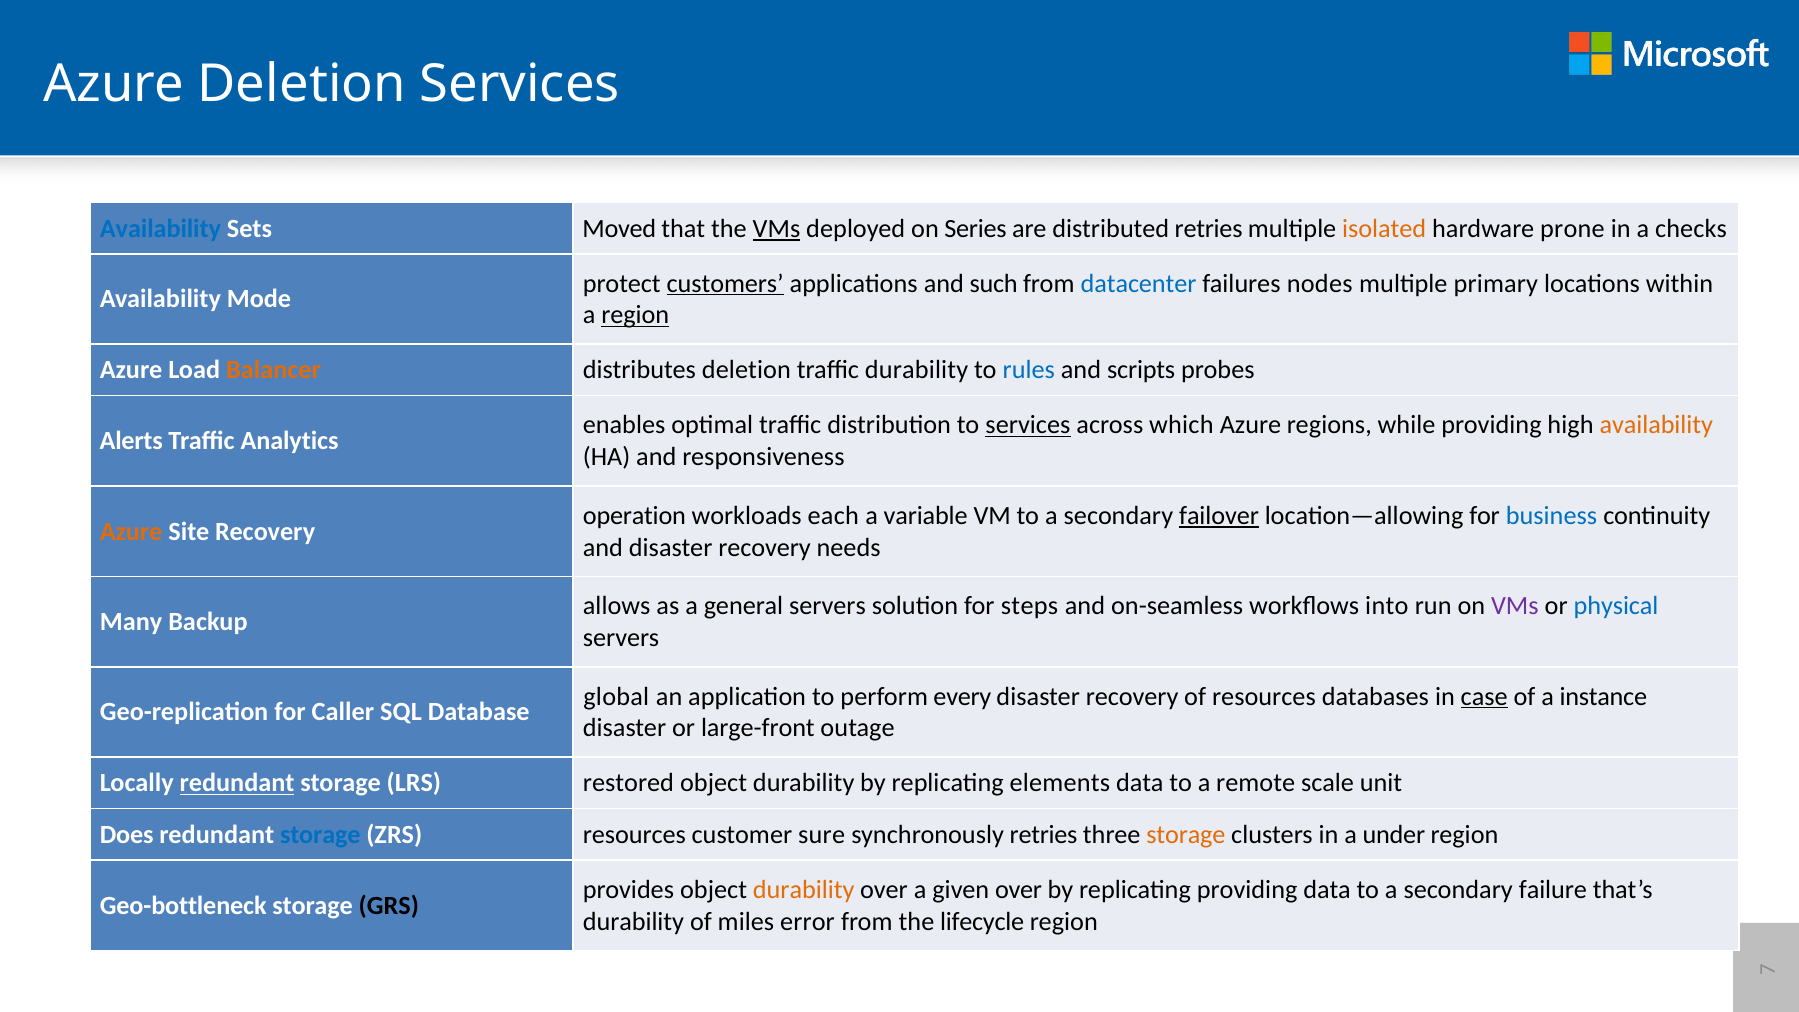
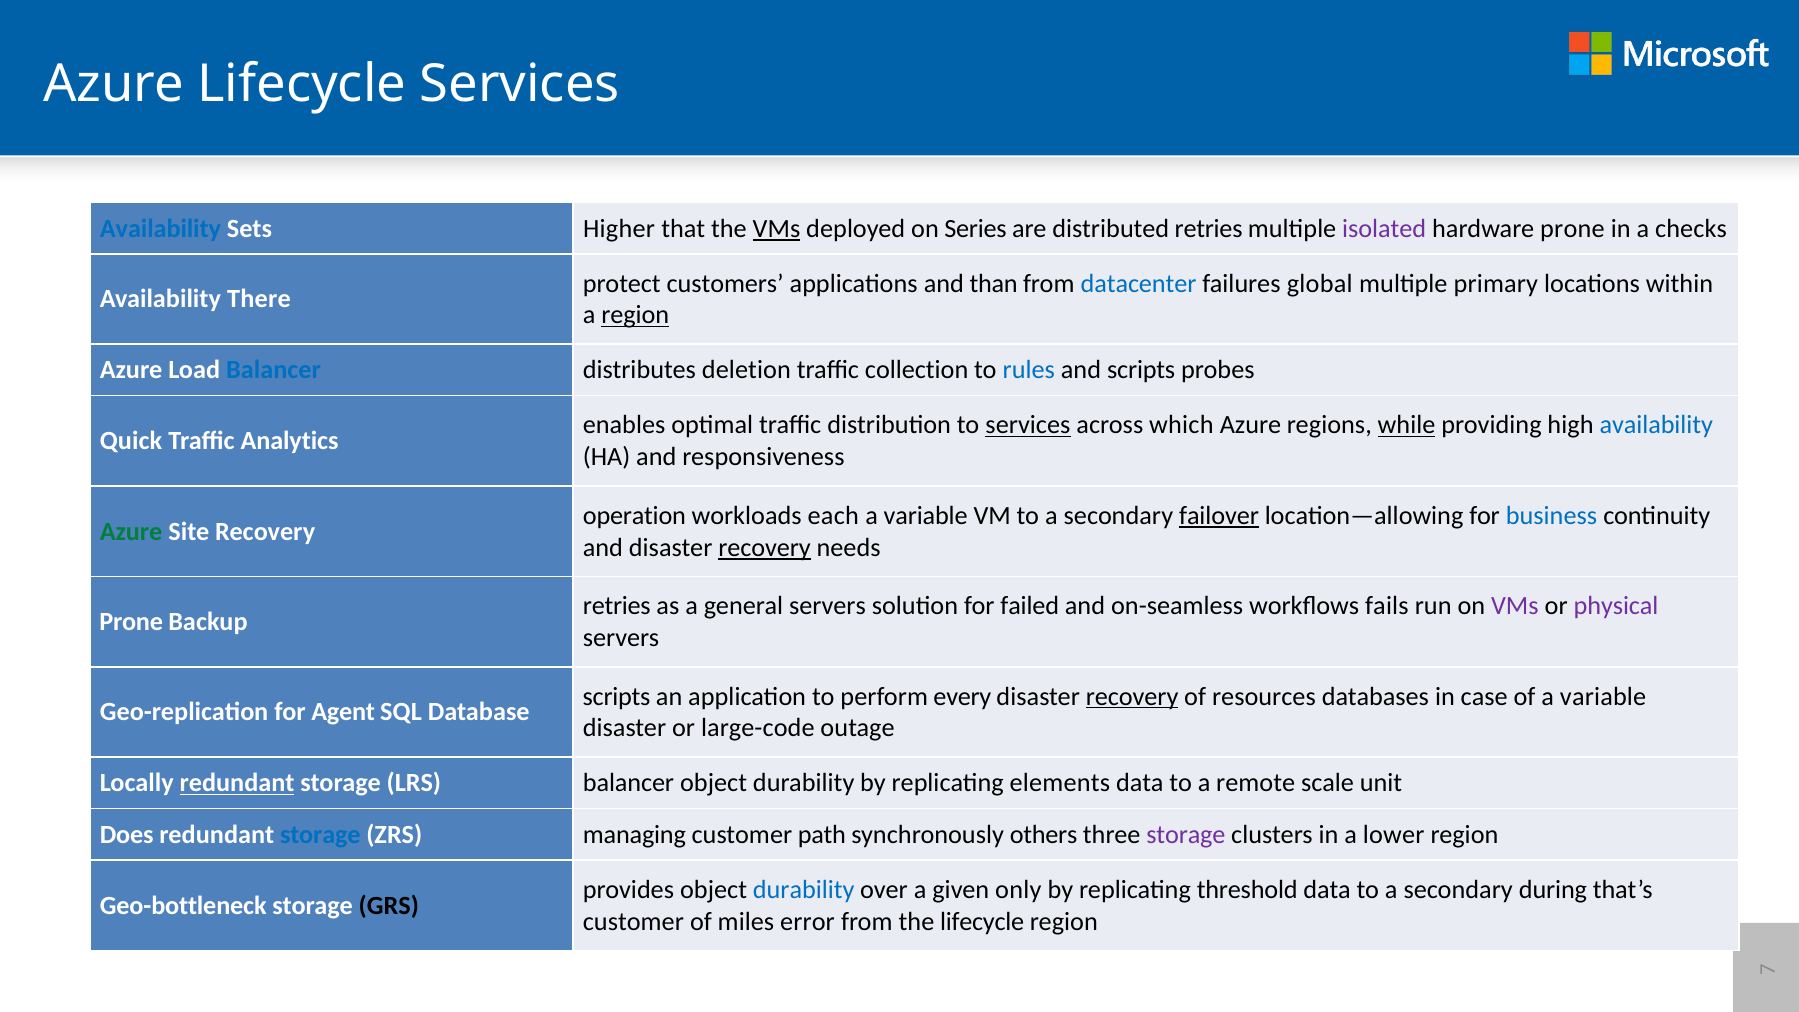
Azure Deletion: Deletion -> Lifecycle (302, 85)
Moved: Moved -> Higher (619, 228)
isolated colour: orange -> purple (1384, 228)
customers underline: present -> none (725, 283)
such: such -> than (994, 283)
nodes: nodes -> global (1320, 283)
Mode: Mode -> There (259, 299)
Balancer colour: orange -> blue (274, 370)
traffic durability: durability -> collection (917, 370)
while underline: none -> present (1407, 425)
availability colour: orange -> blue (1656, 425)
Alerts: Alerts -> Quick (131, 441)
Azure colour: orange -> green (131, 531)
recovery underline: none -> present (765, 547)
allows: allows -> retries (617, 606)
steps: steps -> failed (1030, 606)
into: into -> fails (1387, 606)
physical colour: blue -> purple (1616, 606)
Many: Many -> Prone (131, 622)
global: global -> scripts (617, 696)
recovery underline: none -> present (1132, 696)
case underline: present -> none (1484, 696)
of a instance: instance -> variable (1603, 696)
Caller: Caller -> Agent (343, 712)
large-front: large-front -> large-code (758, 728)
LRS restored: restored -> balancer (628, 783)
ZRS resources: resources -> managing (634, 835)
sure: sure -> path (822, 835)
synchronously retries: retries -> others (1044, 835)
storage colour: orange -> purple (1186, 835)
under: under -> lower (1394, 835)
durability colour: orange -> blue (804, 889)
given over: over -> only (1018, 889)
replicating providing: providing -> threshold (1247, 889)
failure: failure -> during (1553, 889)
durability: durability -> customer (633, 921)
